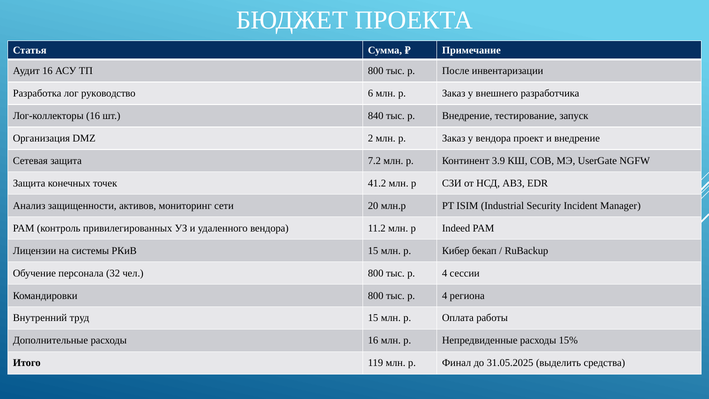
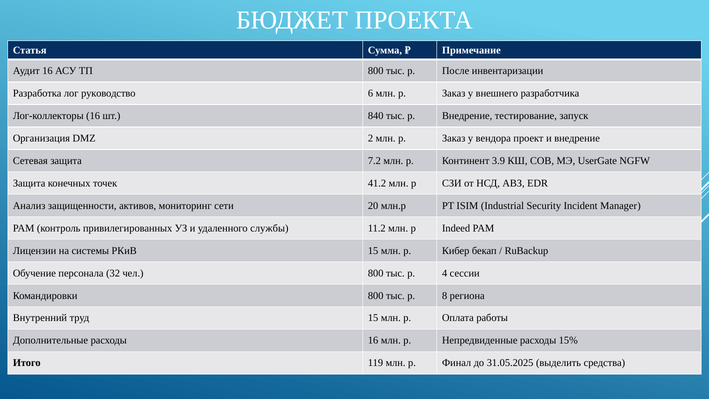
удаленного вендора: вендора -> службы (269, 228)
4: 4 -> 8 (445, 295)
